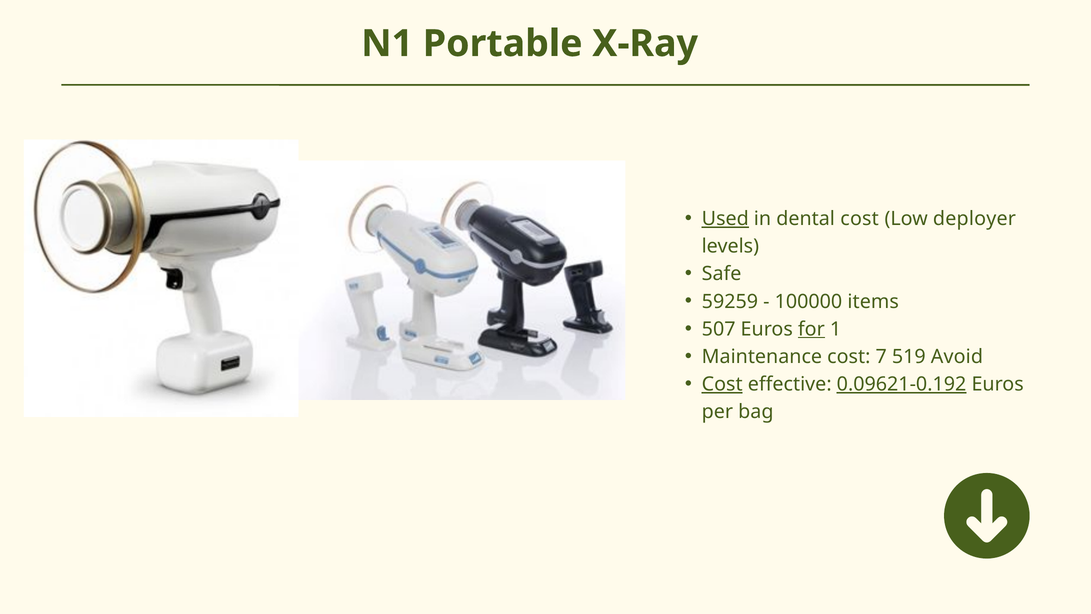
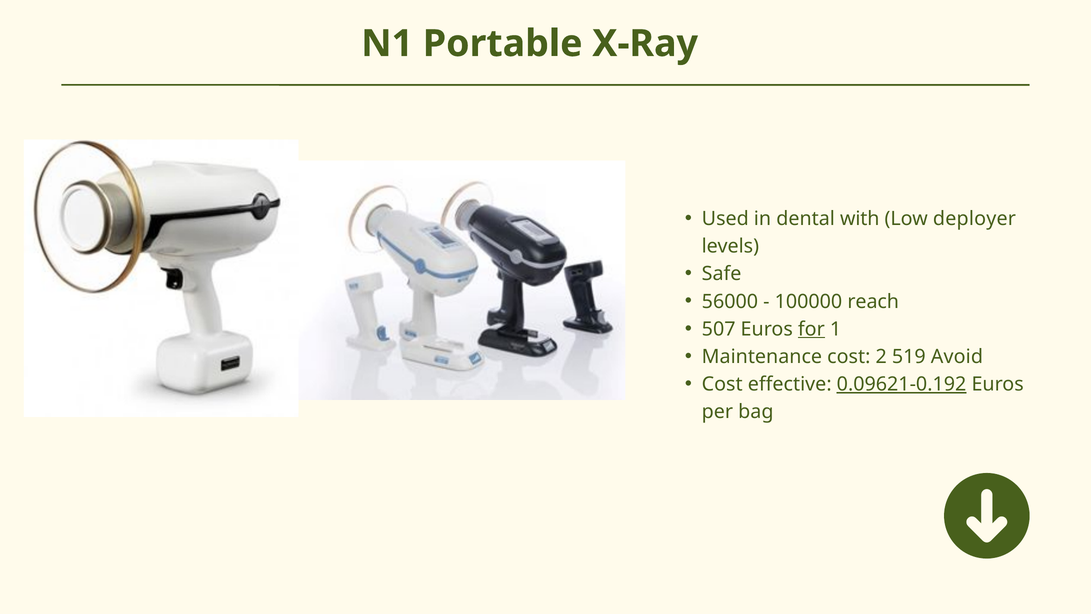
Used underline: present -> none (725, 219)
dental cost: cost -> with (860, 219)
59259: 59259 -> 56000 (730, 301)
items: items -> reach (873, 301)
7: 7 -> 2 (881, 357)
Cost underline: present -> none (722, 384)
